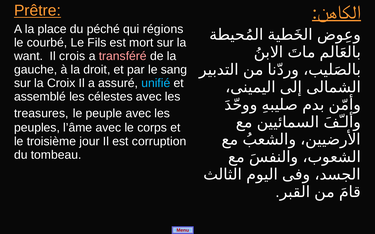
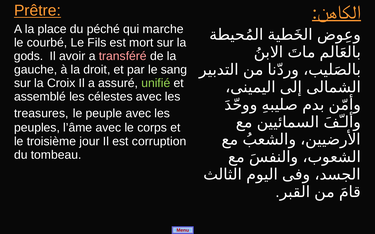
régions: régions -> marche (163, 29)
want: want -> gods (29, 56)
crois: crois -> avoir (72, 56)
unifié colour: light blue -> light green (156, 83)
